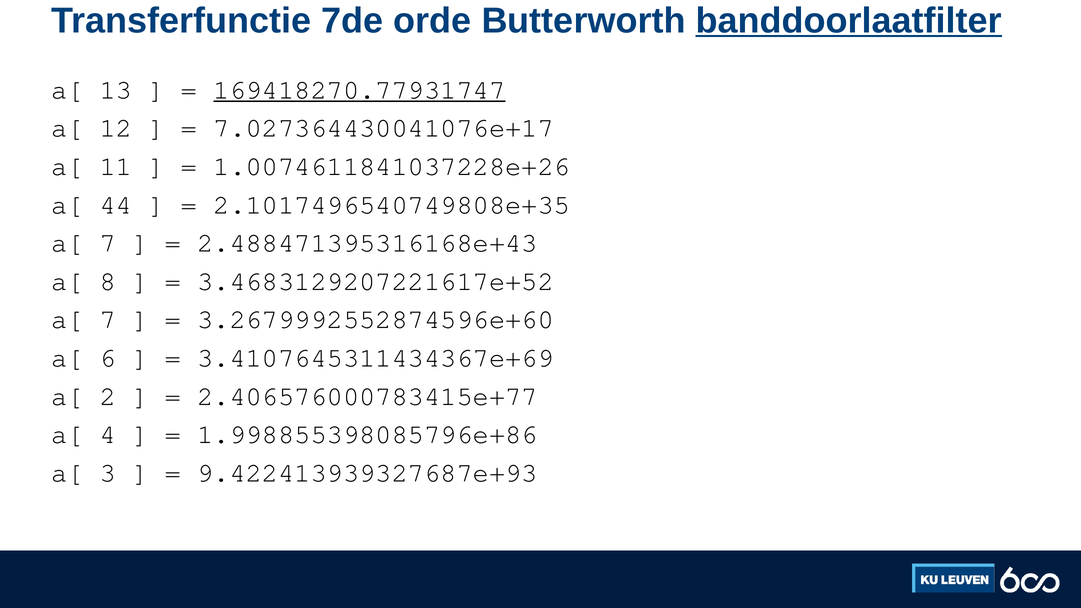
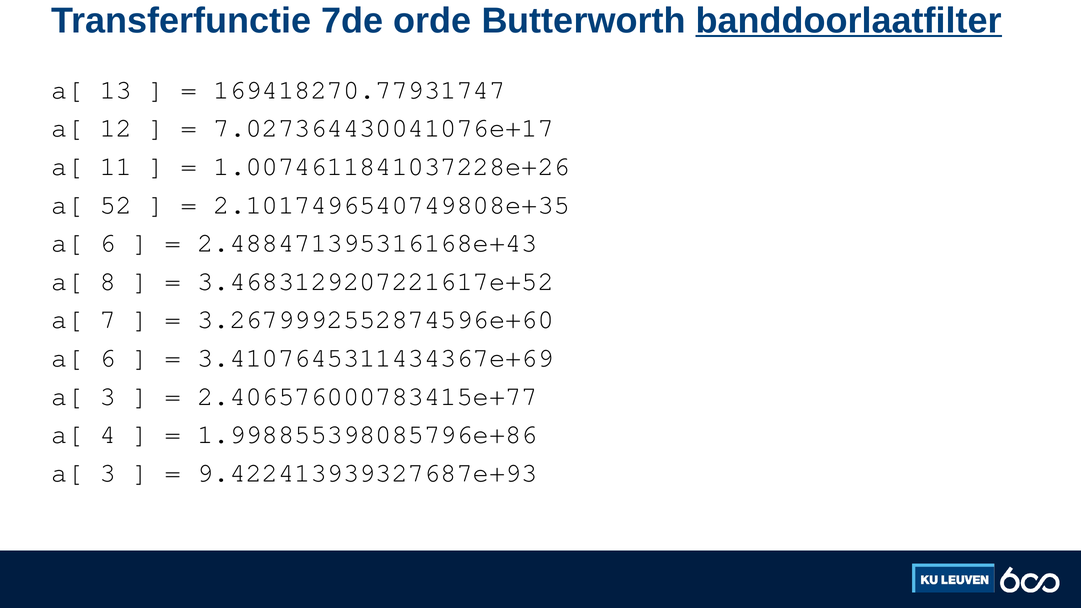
169418270.77931747 underline: present -> none (359, 90)
44: 44 -> 52 (116, 205)
7: 7 -> 6 (108, 243)
2: 2 -> 3 (108, 396)
